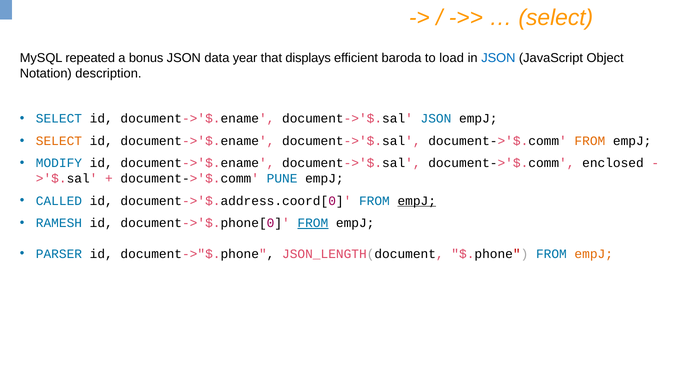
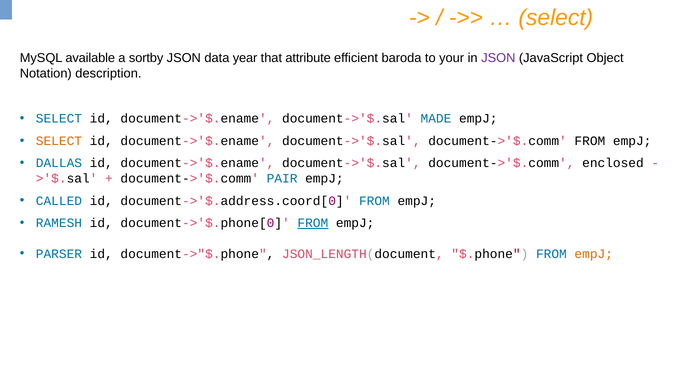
repeated: repeated -> available (90, 58)
bonus: bonus -> sortby (146, 58)
displays: displays -> attribute (308, 58)
load: load -> your (452, 58)
JSON colour: blue -> purple (498, 58)
document->'$.sal JSON: JSON -> MADE (436, 119)
FROM colour: orange -> black (590, 141)
MODIFY: MODIFY -> DALLAS (59, 163)
PUNE: PUNE -> PAIR (282, 178)
empJ underline: present -> none (417, 201)
